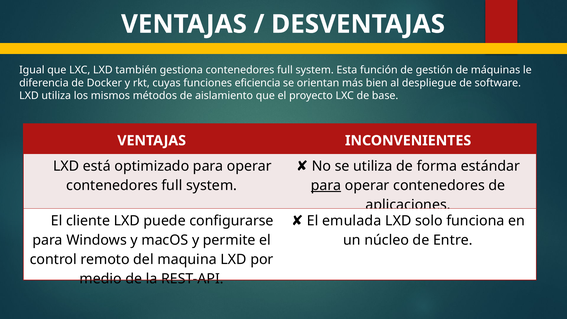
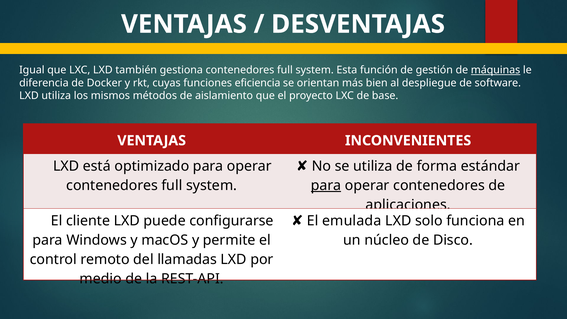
máquinas underline: none -> present (496, 70)
Entre: Entre -> Disco (453, 240)
maquina: maquina -> llamadas (187, 259)
